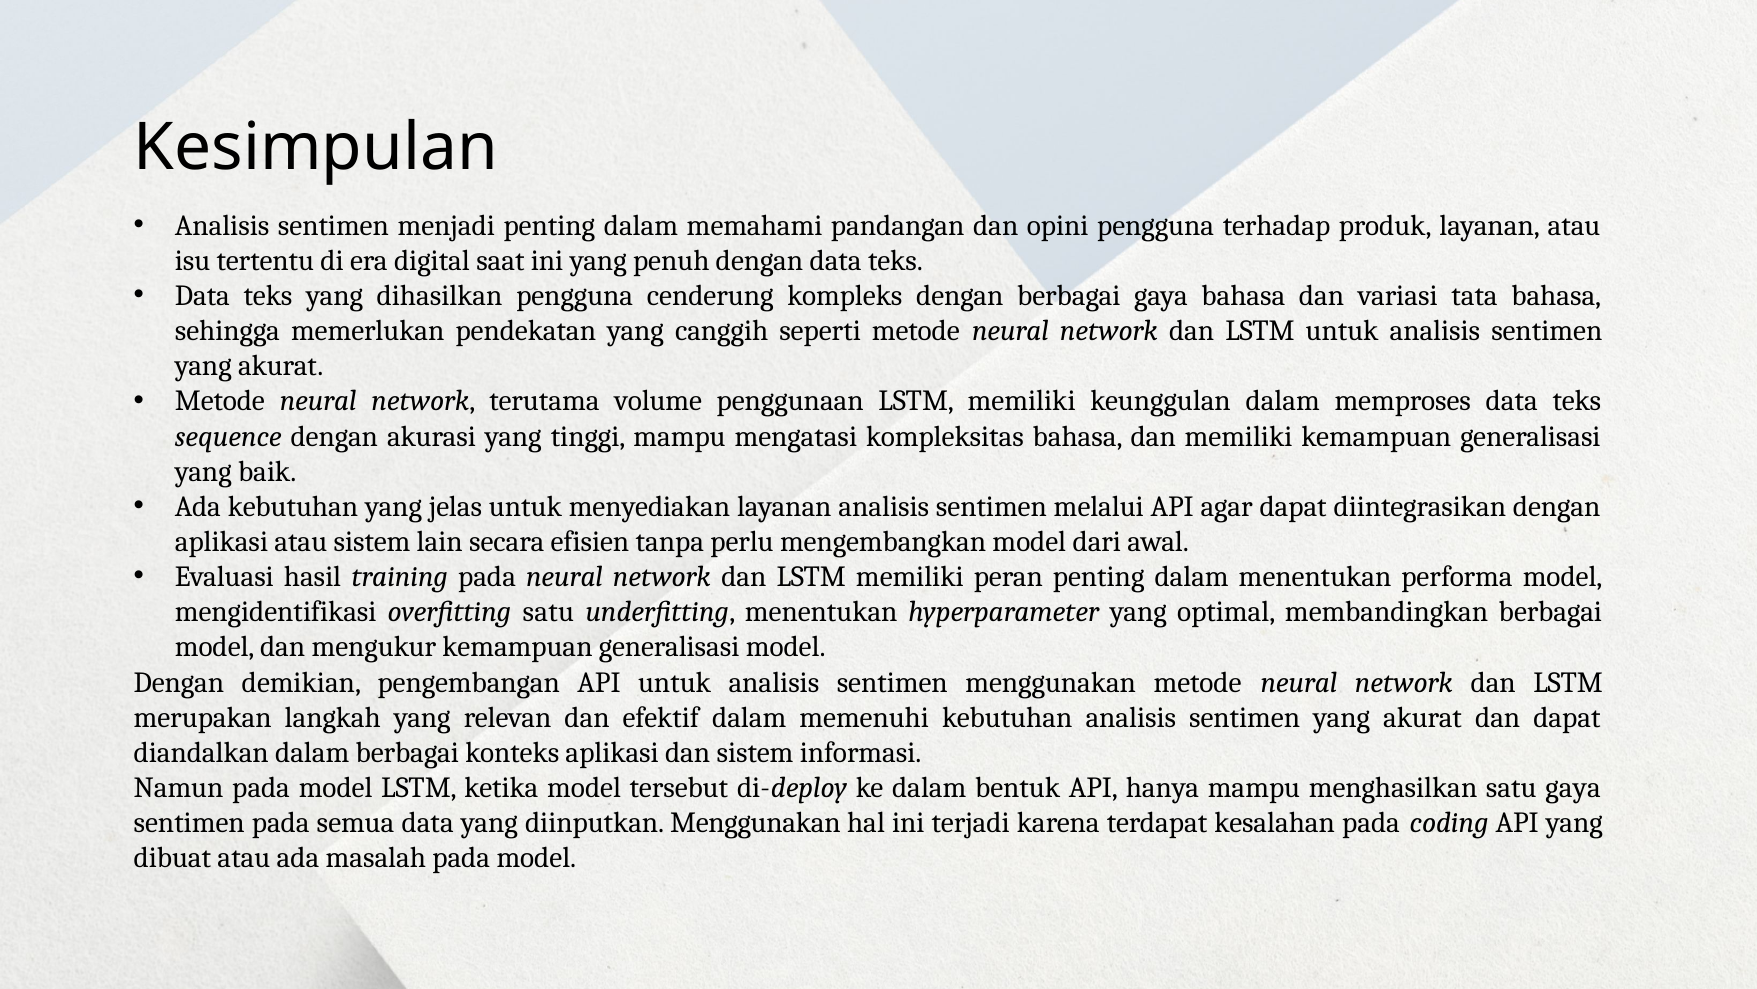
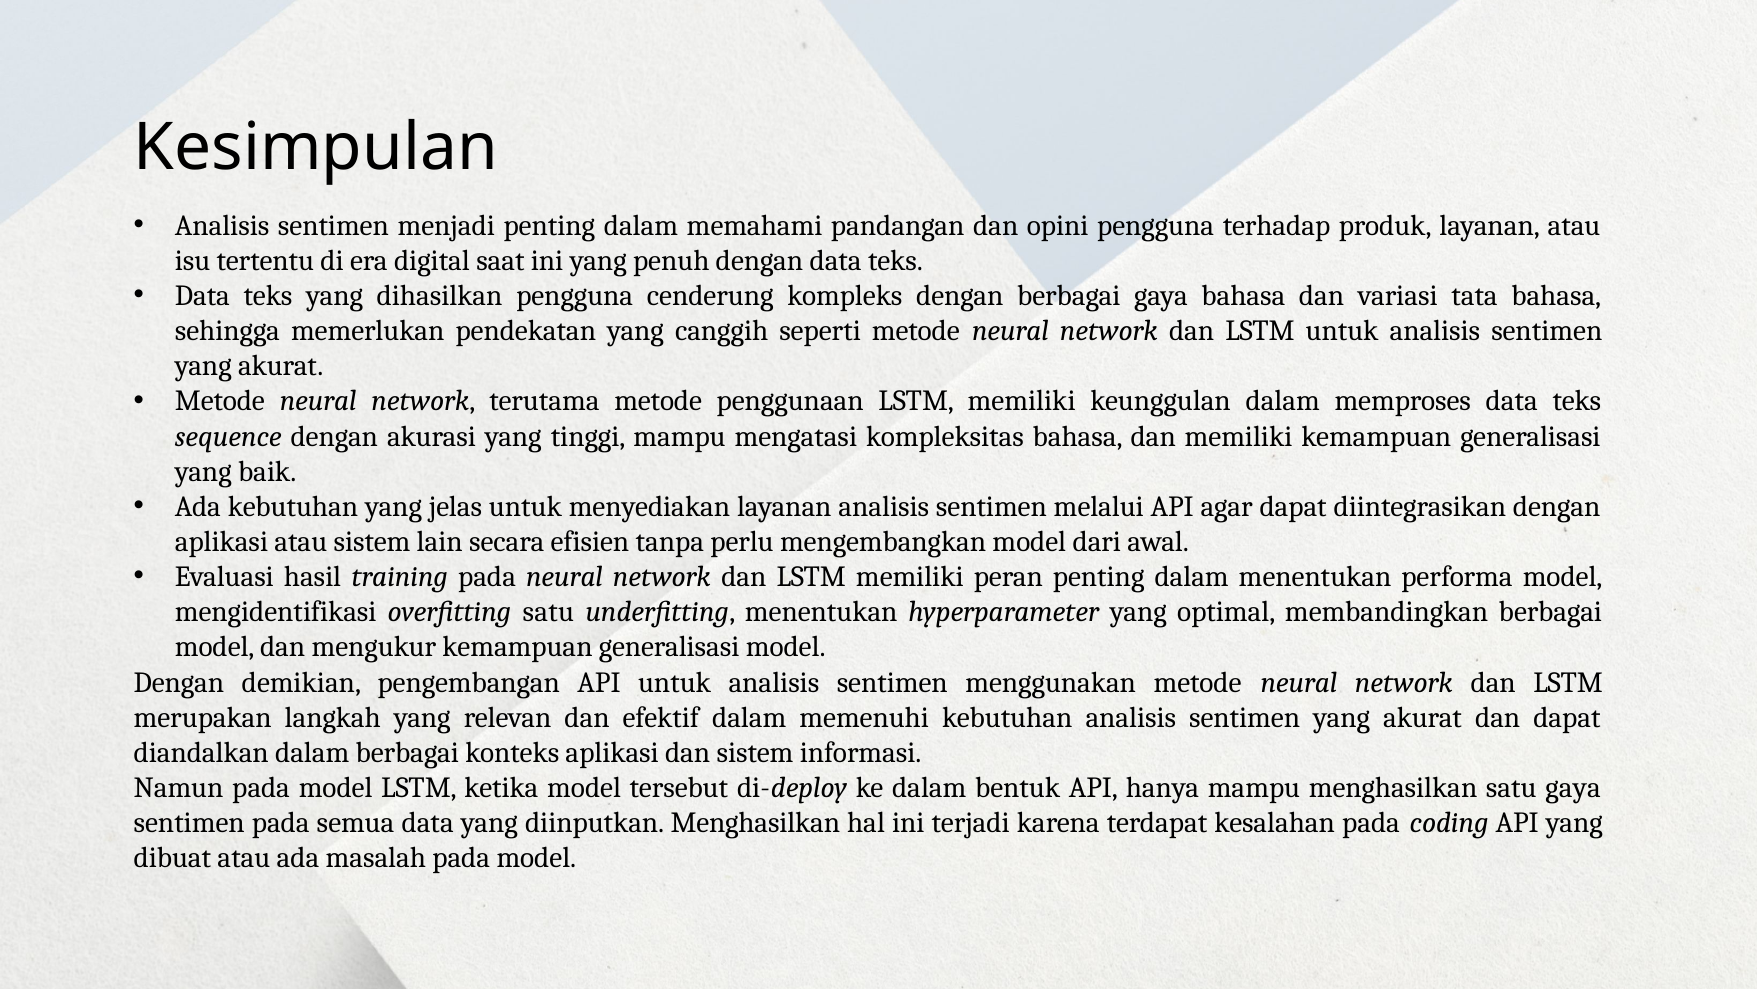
terutama volume: volume -> metode (658, 401)
diinputkan Menggunakan: Menggunakan -> Menghasilkan (755, 822)
